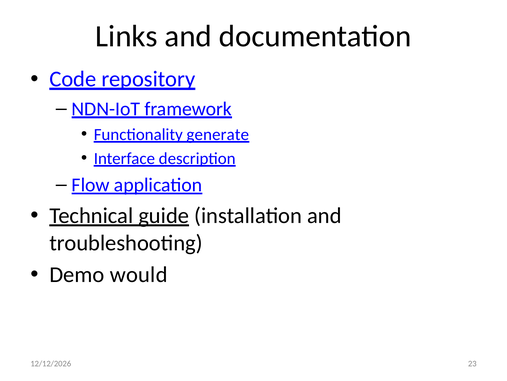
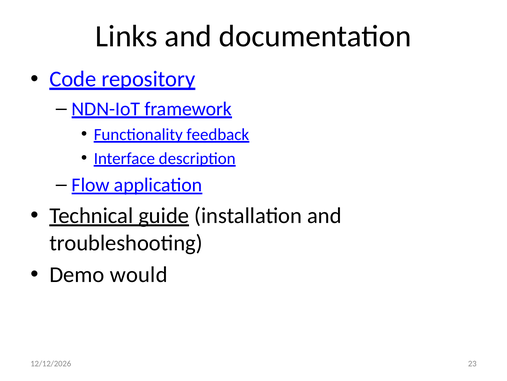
generate: generate -> feedback (218, 134)
